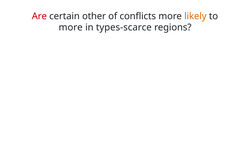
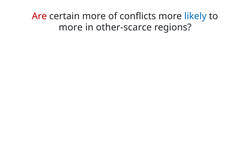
certain other: other -> more (94, 16)
likely colour: orange -> blue (195, 16)
types-scarce: types-scarce -> other-scarce (124, 27)
